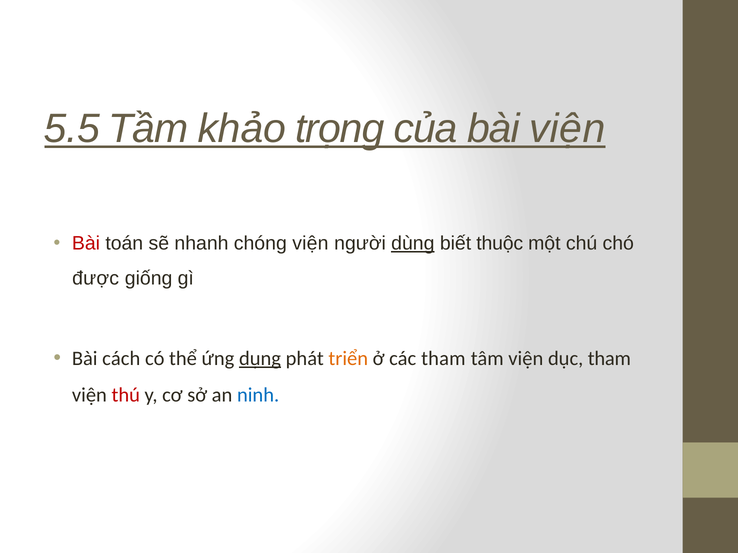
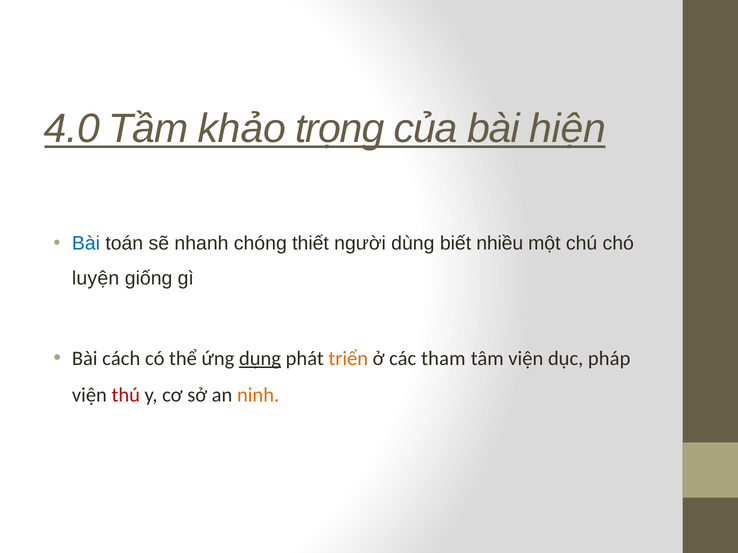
5.5: 5.5 -> 4.0 (72, 129)
bài viện: viện -> hiện (567, 129)
Bài colour: red -> blue (86, 244)
chóng viện: viện -> thiết (311, 244)
dùng underline: present -> none (413, 244)
thuộc: thuộc -> nhiều (500, 244)
được: được -> luyện (96, 279)
dục tham: tham -> pháp (609, 359)
ninh colour: blue -> orange (258, 396)
